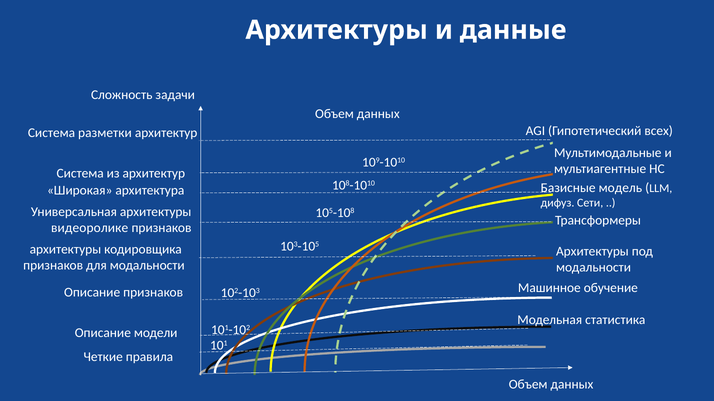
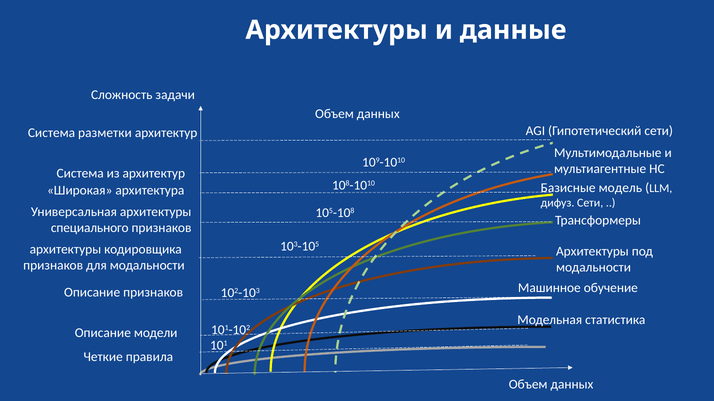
Гипотетический всех: всех -> сети (659, 131)
видеоролике: видеоролике -> специального (90, 228)
